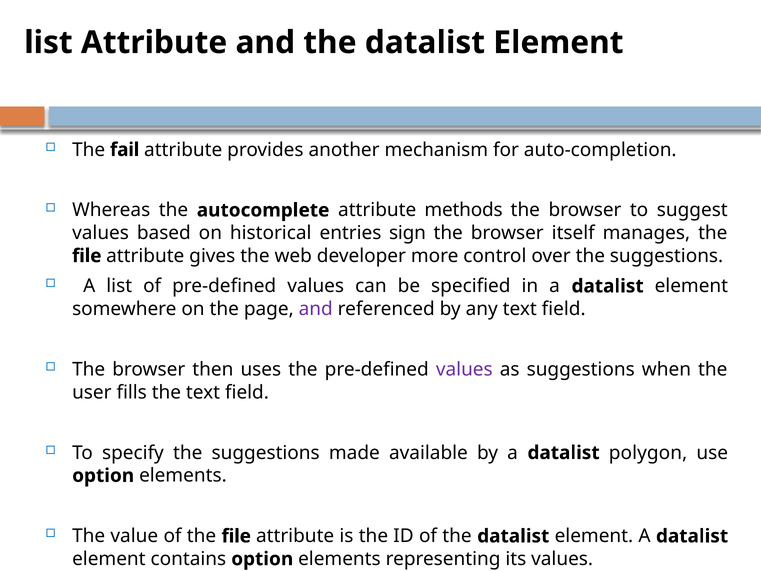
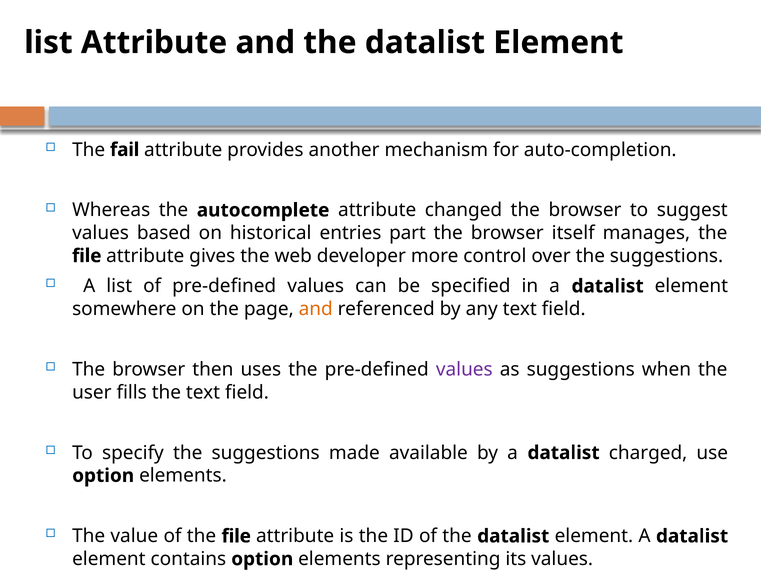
methods: methods -> changed (463, 210)
sign: sign -> part (408, 233)
and colour: purple -> orange (316, 309)
polygon: polygon -> charged (648, 453)
